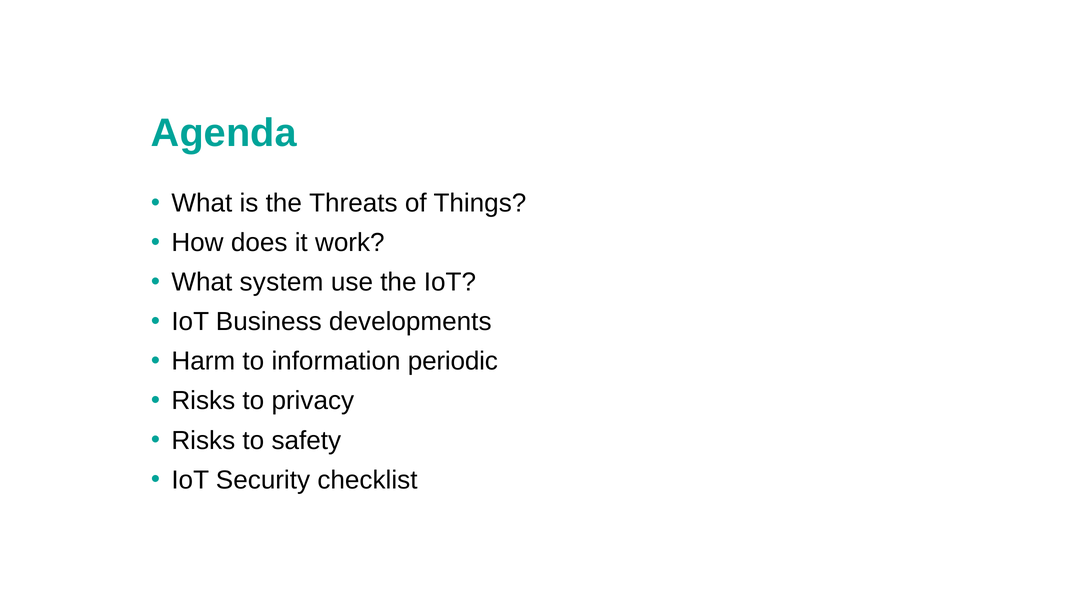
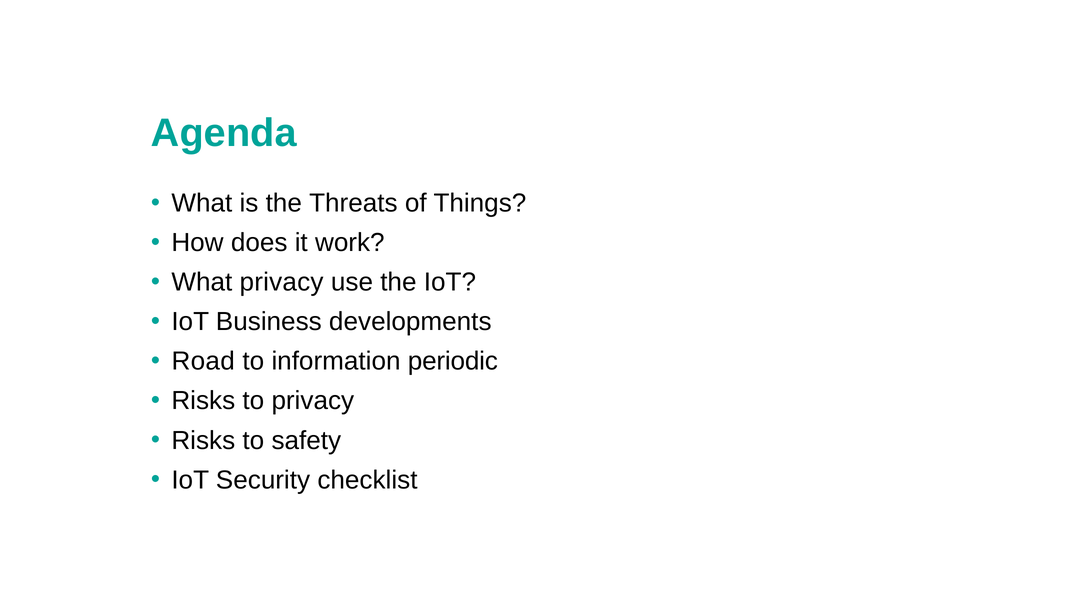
What system: system -> privacy (282, 282)
Harm: Harm -> Road (203, 361)
